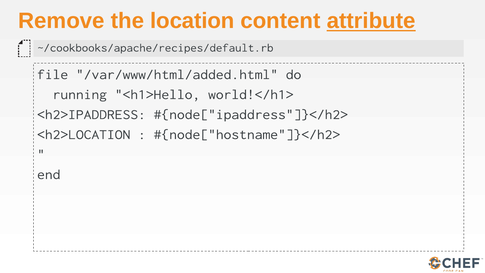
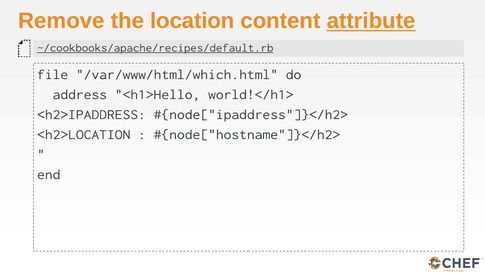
~/cookbooks/apache/recipes/default.rb underline: none -> present (155, 48)
/var/www/html/added.html: /var/www/html/added.html -> /var/www/html/which.html (177, 74)
running: running -> address (80, 94)
